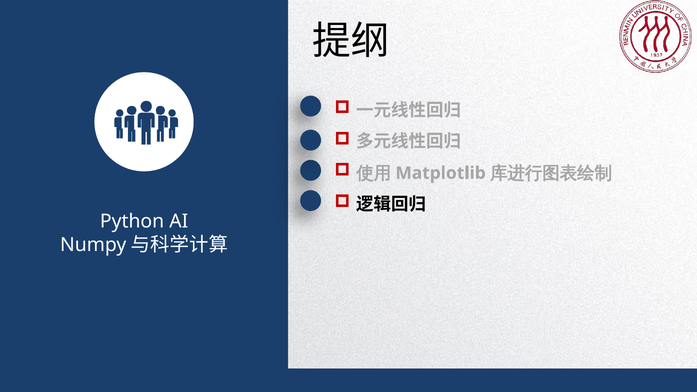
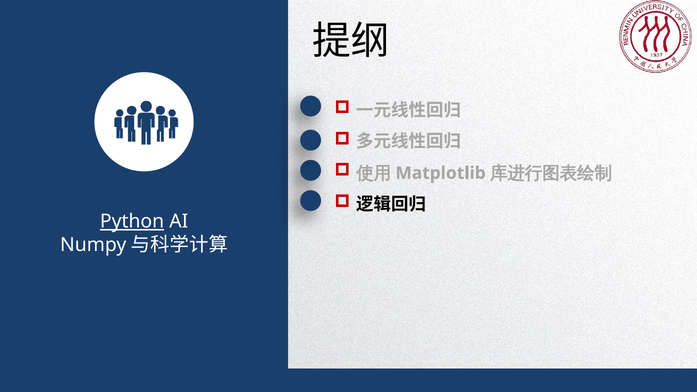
Python underline: none -> present (132, 221)
